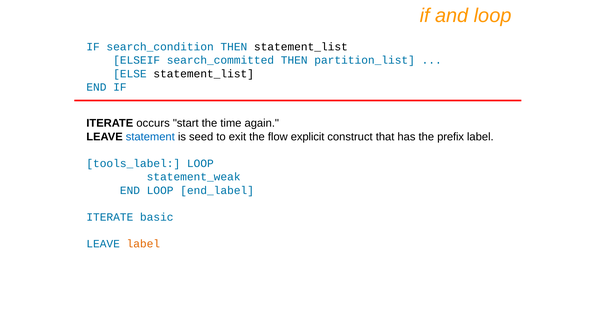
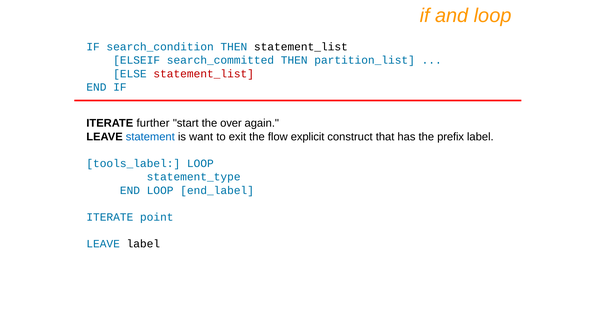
statement_list colour: black -> red (204, 74)
occurs: occurs -> further (153, 123)
time: time -> over (231, 123)
seed: seed -> want (201, 137)
statement_weak: statement_weak -> statement_type (194, 177)
basic: basic -> point (157, 217)
label colour: orange -> black (143, 244)
